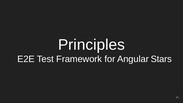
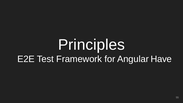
Stars: Stars -> Have (161, 59)
